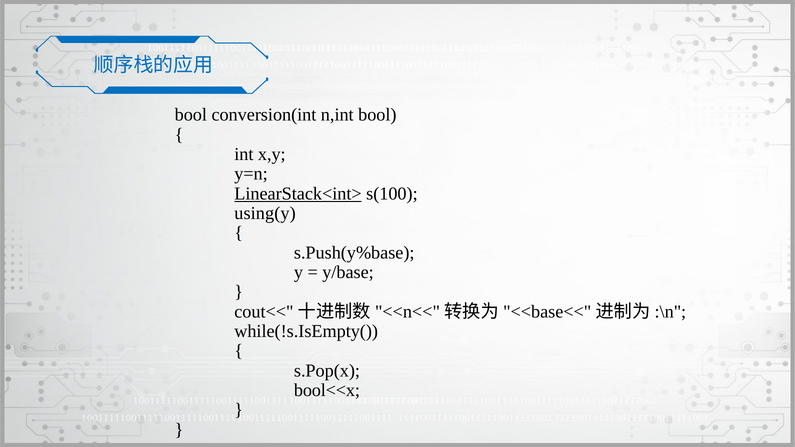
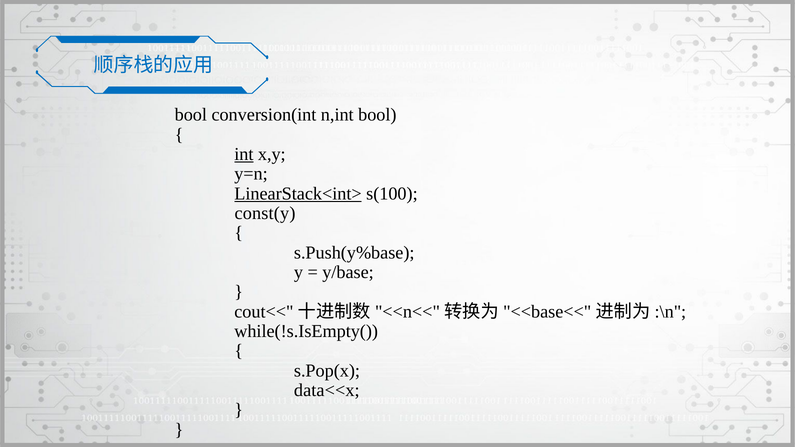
int underline: none -> present (244, 154)
using(y: using(y -> const(y (265, 213)
bool<<x: bool<<x -> data<<x (327, 390)
